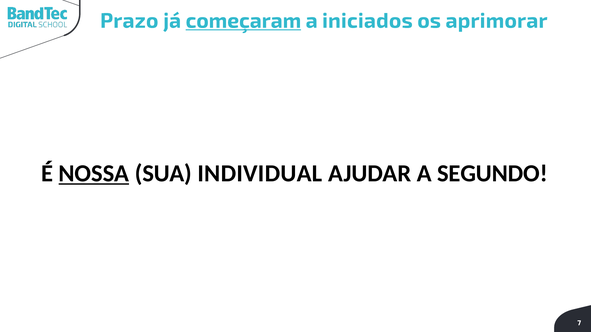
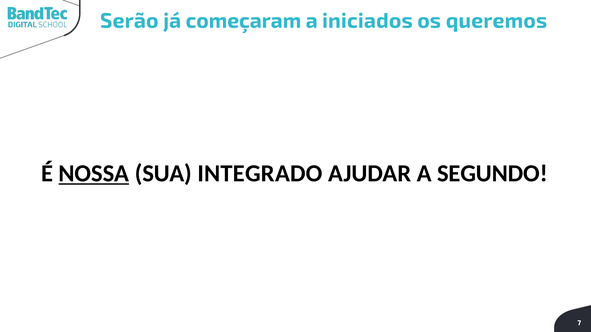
Prazo: Prazo -> Serão (129, 21)
começaram underline: present -> none (243, 21)
aprimorar: aprimorar -> queremos (496, 21)
INDIVIDUAL: INDIVIDUAL -> INTEGRADO (260, 174)
